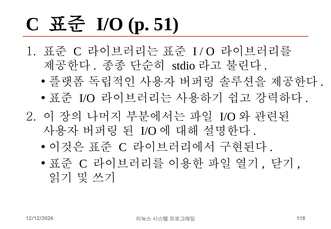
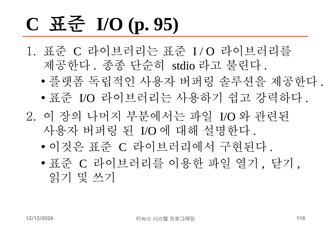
51: 51 -> 95 (166, 24)
